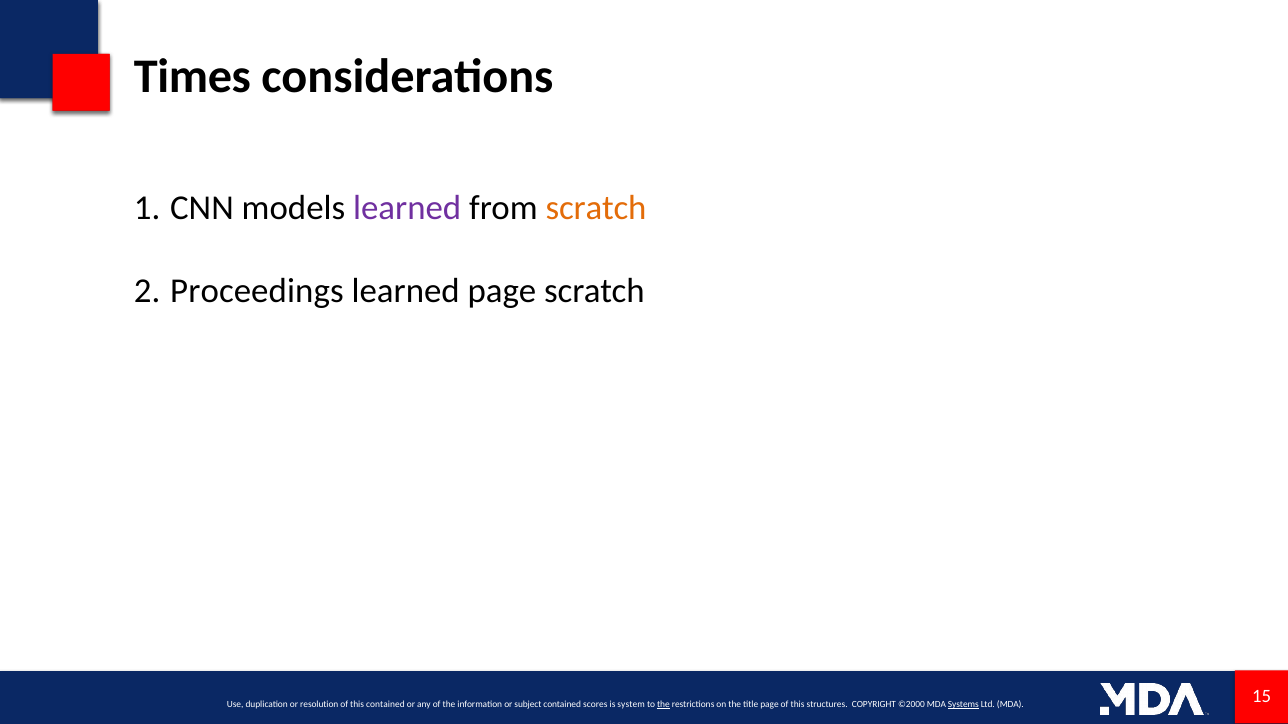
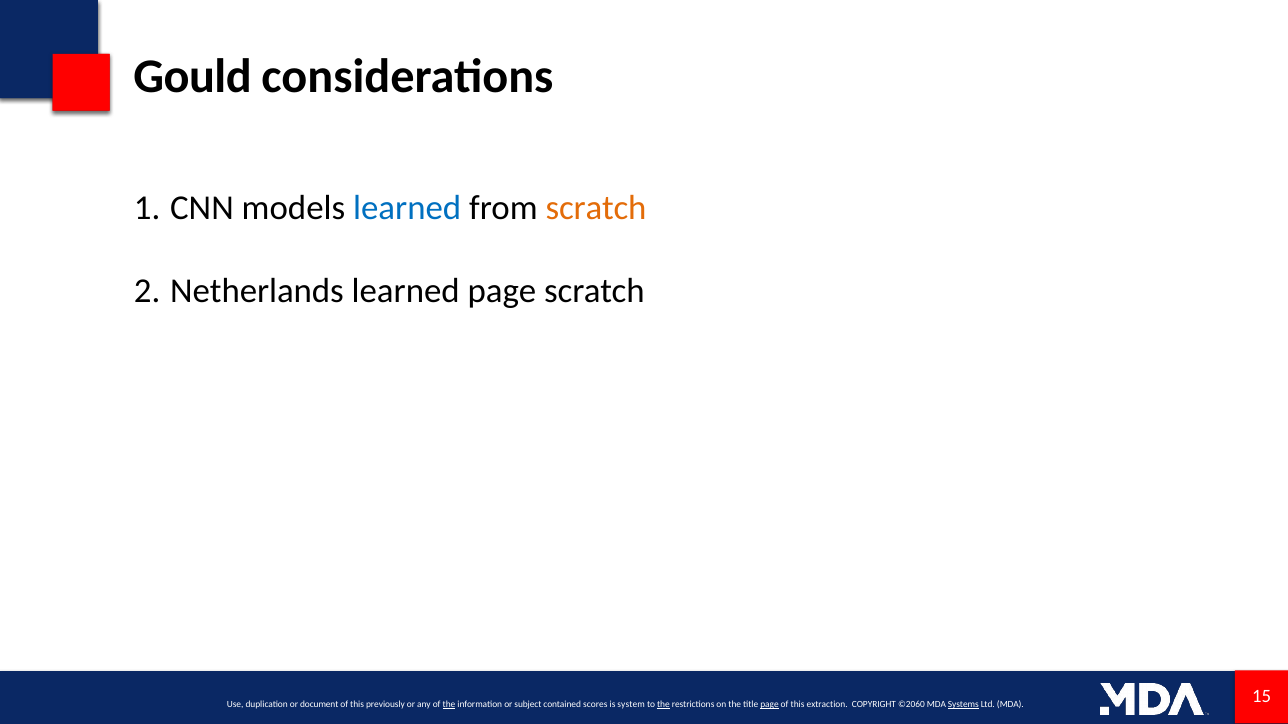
Times: Times -> Gould (192, 77)
learned colour: purple -> blue (407, 208)
Proceedings: Proceedings -> Netherlands (257, 292)
resolution: resolution -> document (319, 705)
this contained: contained -> previously (386, 705)
the underline: none -> present (449, 705)
page underline: none -> present (769, 705)
structures: structures -> extraction (827, 705)
©2000: ©2000 -> ©2060 (911, 705)
